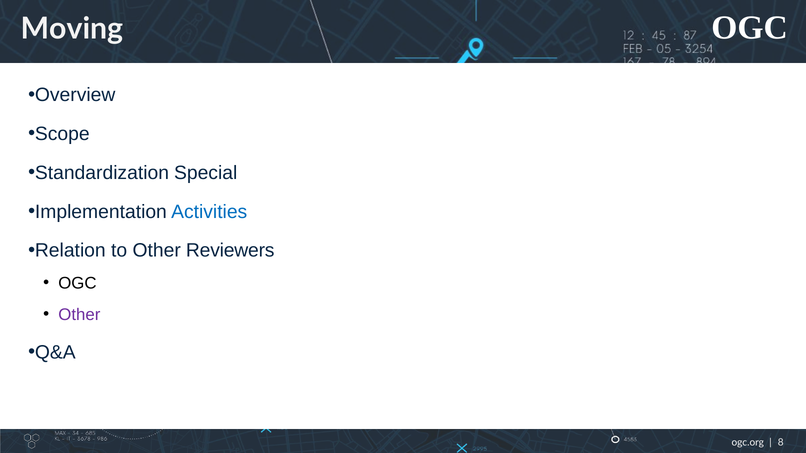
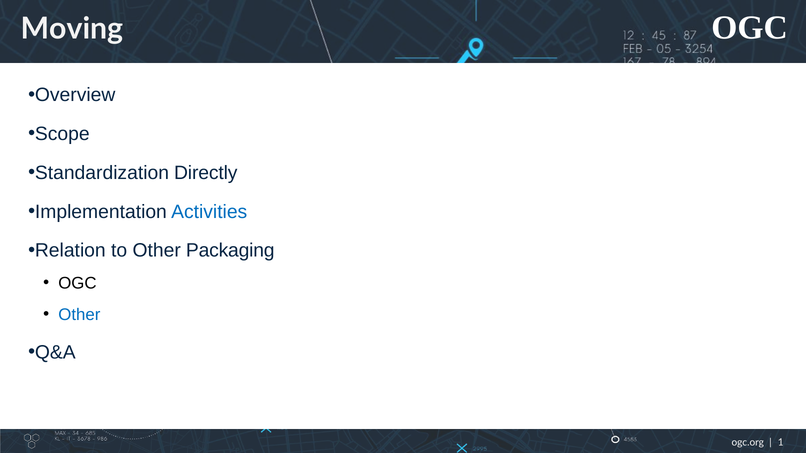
Special: Special -> Directly (206, 173)
Reviewers: Reviewers -> Packaging (230, 251)
Other colour: purple -> blue (79, 315)
8: 8 -> 1 (781, 443)
